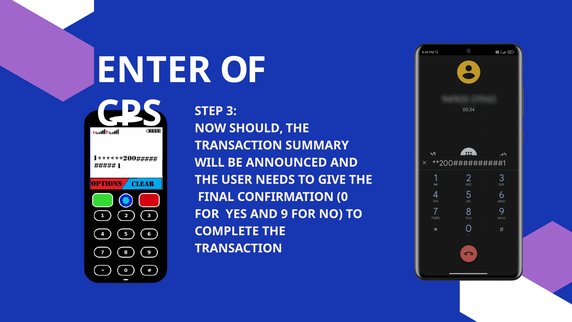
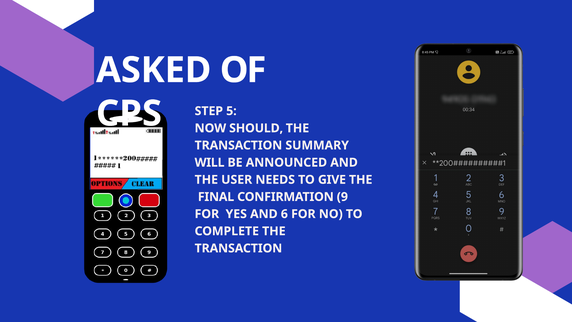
ENTER: ENTER -> ASKED (154, 70)
3: 3 -> 5 (231, 111)
0: 0 -> 9 (342, 197)
9: 9 -> 6 (284, 214)
